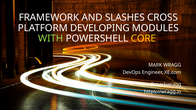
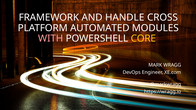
SLASHES: SLASHES -> HANDLE (125, 17)
DEVELOPING: DEVELOPING -> AUTOMATED (100, 28)
WITH colour: light green -> pink (51, 39)
